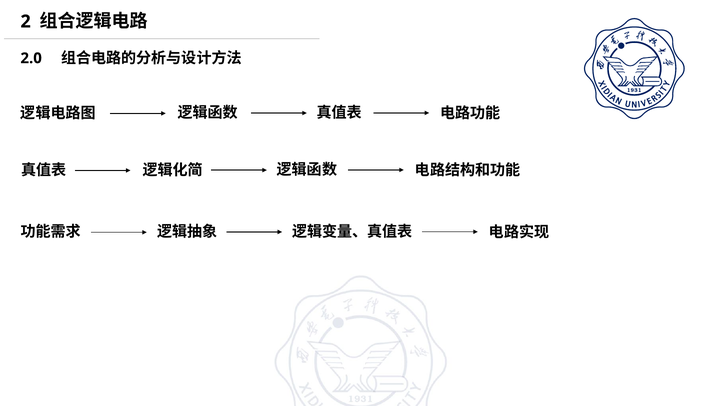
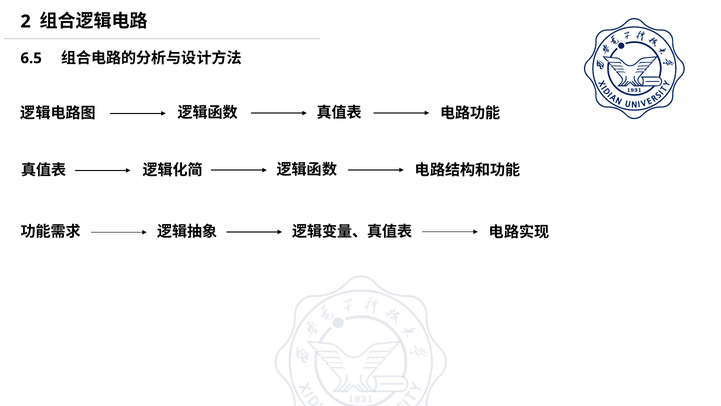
2.0: 2.0 -> 6.5 (31, 58)
